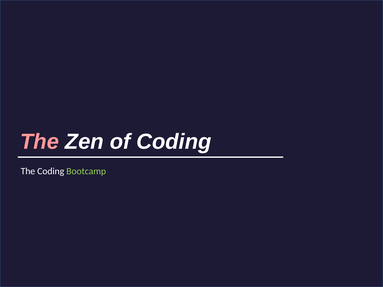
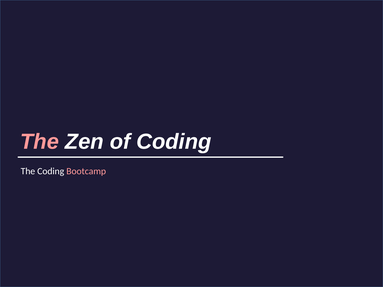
Bootcamp colour: light green -> pink (86, 171)
